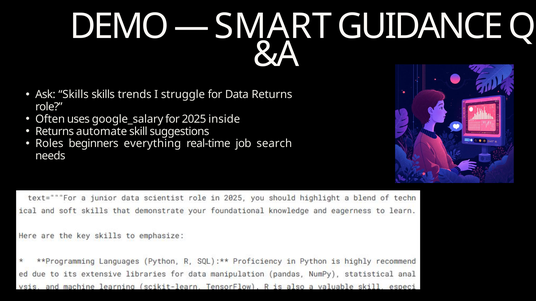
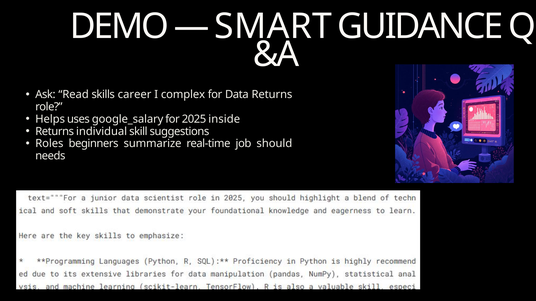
Ask Skills: Skills -> Read (74, 95)
trends: trends -> career (135, 95)
struggle: struggle -> complex (183, 95)
Often: Often -> Helps (50, 119)
automate: automate -> individual (102, 132)
everything: everything -> summarize (153, 144)
search: search -> should (274, 144)
